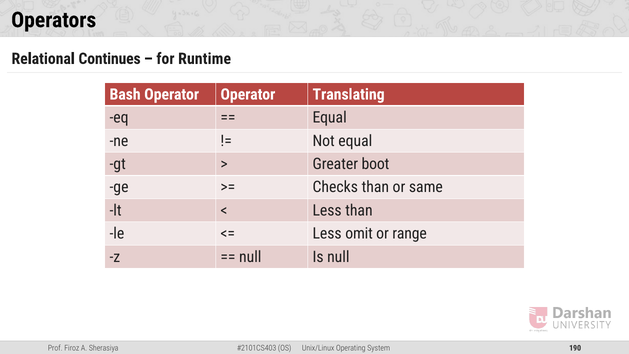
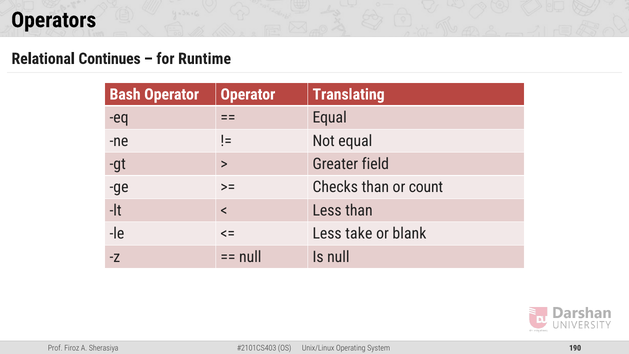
boot: boot -> field (375, 164)
same: same -> count (426, 187)
omit: omit -> take (359, 234)
range: range -> blank (409, 234)
